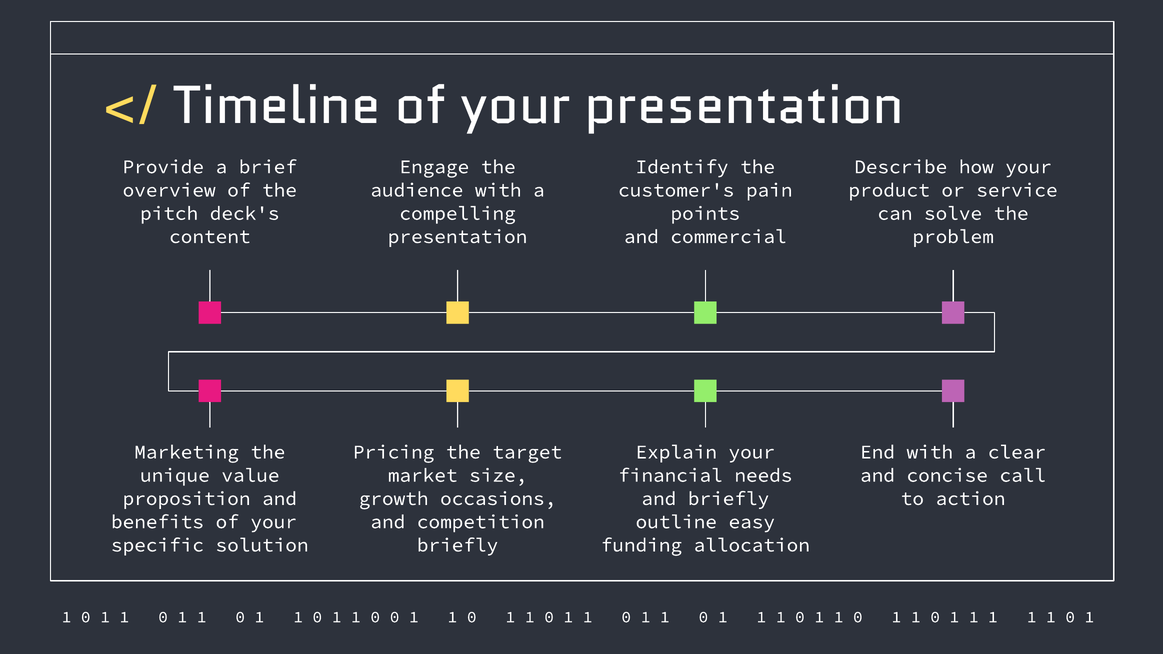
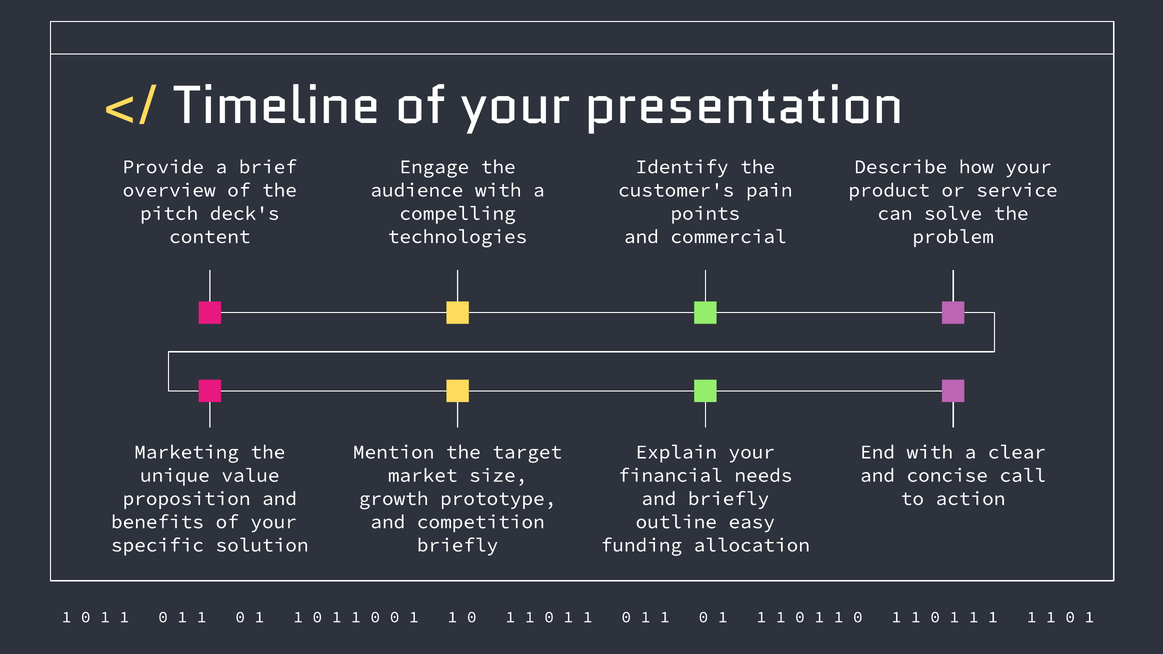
presentation: presentation -> technologies (458, 237)
Pricing: Pricing -> Mention (394, 452)
occasions: occasions -> prototype (498, 499)
